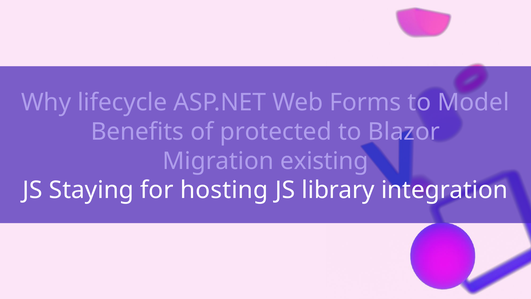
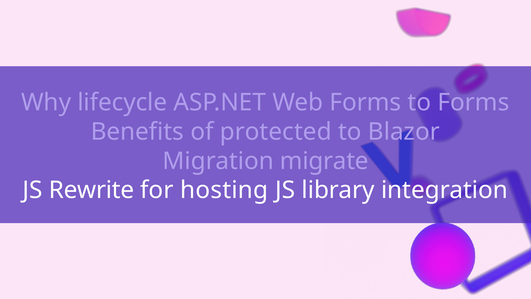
to Model: Model -> Forms (473, 102)
existing: existing -> migrate (324, 161)
Staying: Staying -> Rewrite (92, 190)
